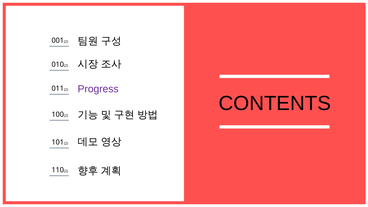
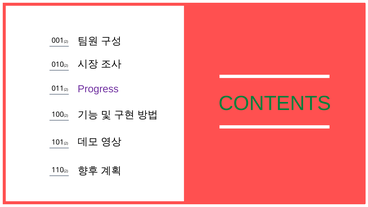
CONTENTS colour: black -> green (275, 103)
